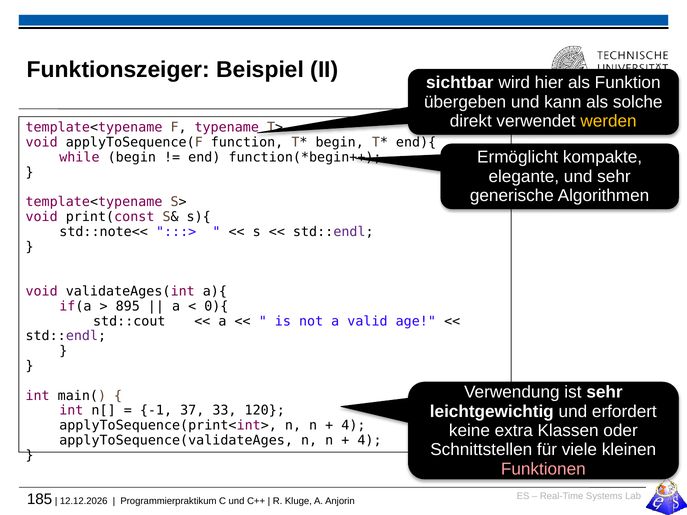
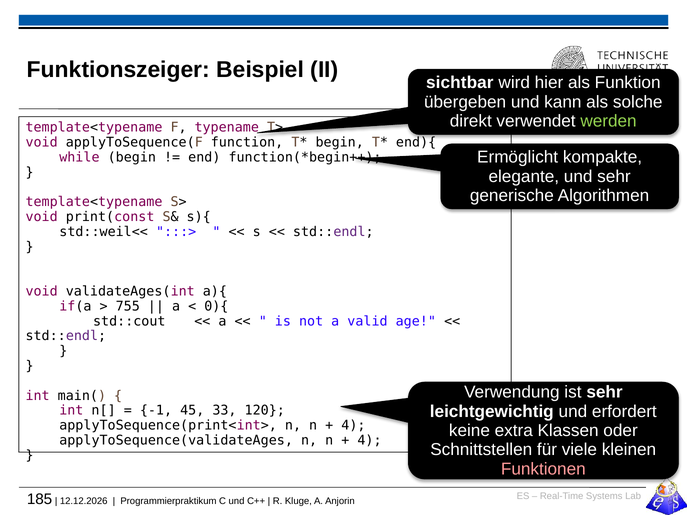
werden colour: yellow -> light green (609, 121)
std::note<<: std::note<< -> std::weil<< (104, 232)
895: 895 -> 755 (128, 306)
37: 37 -> 45 (192, 411)
